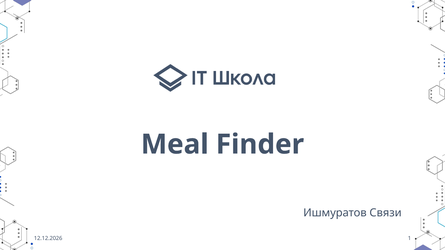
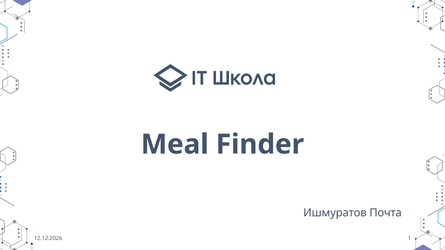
Связи: Связи -> Почта (386, 213)
